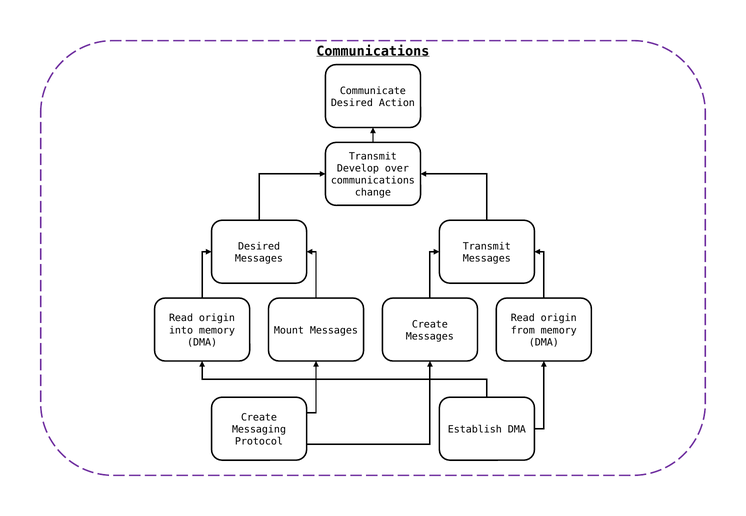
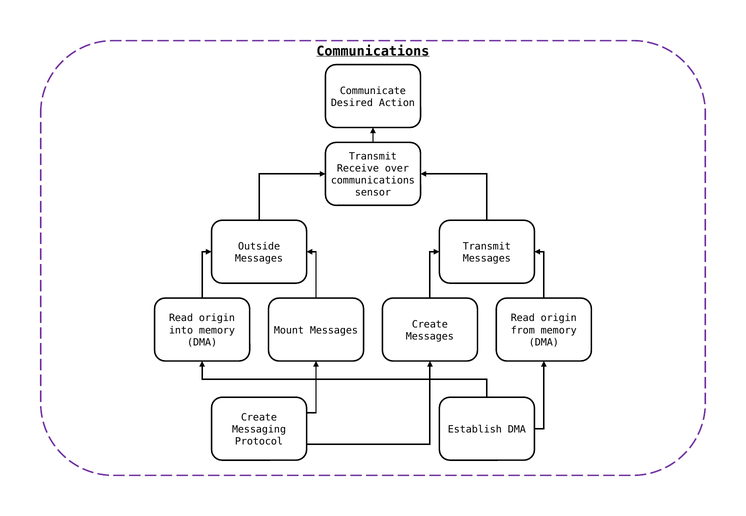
Develop: Develop -> Receive (358, 169)
change: change -> sensor (373, 193)
Desired: Desired -> Outside (259, 247)
